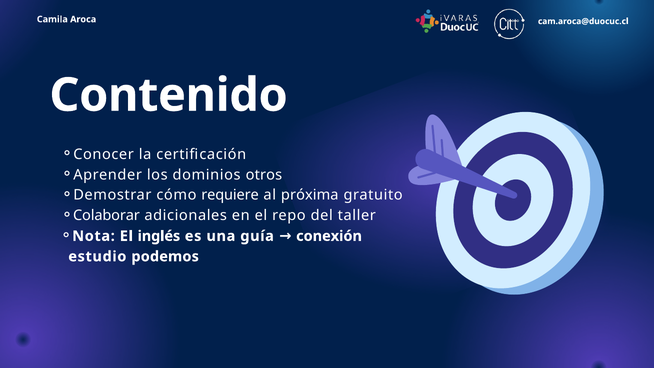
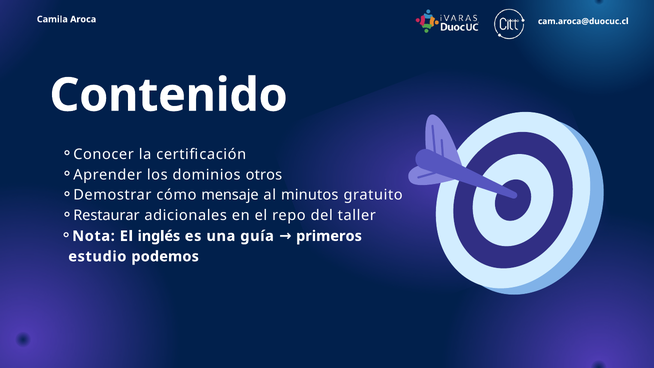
requiere: requiere -> mensaje (230, 195)
próxima: próxima -> minutos (310, 195)
Colaborar: Colaborar -> Restaurar (106, 216)
conexión: conexión -> primeros (329, 236)
